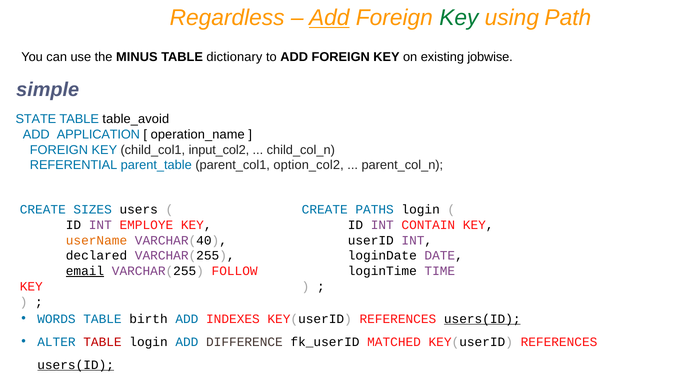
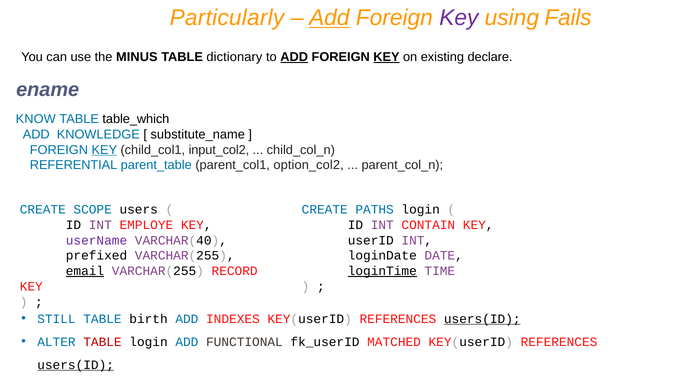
Regardless: Regardless -> Particularly (227, 18)
Key colour: green -> purple (459, 18)
Path: Path -> Fails (568, 18)
ADD underline: none -> present (294, 57)
KEY underline: none -> present (386, 57)
jobwise: jobwise -> declare (490, 57)
simple: simple -> ename (48, 90)
STATE: STATE -> KNOW (36, 119)
table_avoid: table_avoid -> table_which (136, 119)
APPLICATION: APPLICATION -> KNOWLEDGE (98, 134)
operation_name: operation_name -> substitute_name (198, 134)
KEY underline: none -> present (104, 150)
SIZES: SIZES -> SCOPE (93, 209)
userName colour: orange -> purple (96, 240)
declared: declared -> prefixed (96, 255)
FOLLOW: FOLLOW -> RECORD (235, 271)
loginTime underline: none -> present (382, 271)
WORDS: WORDS -> STILL (56, 318)
DIFFERENCE: DIFFERENCE -> FUNCTIONAL (244, 341)
